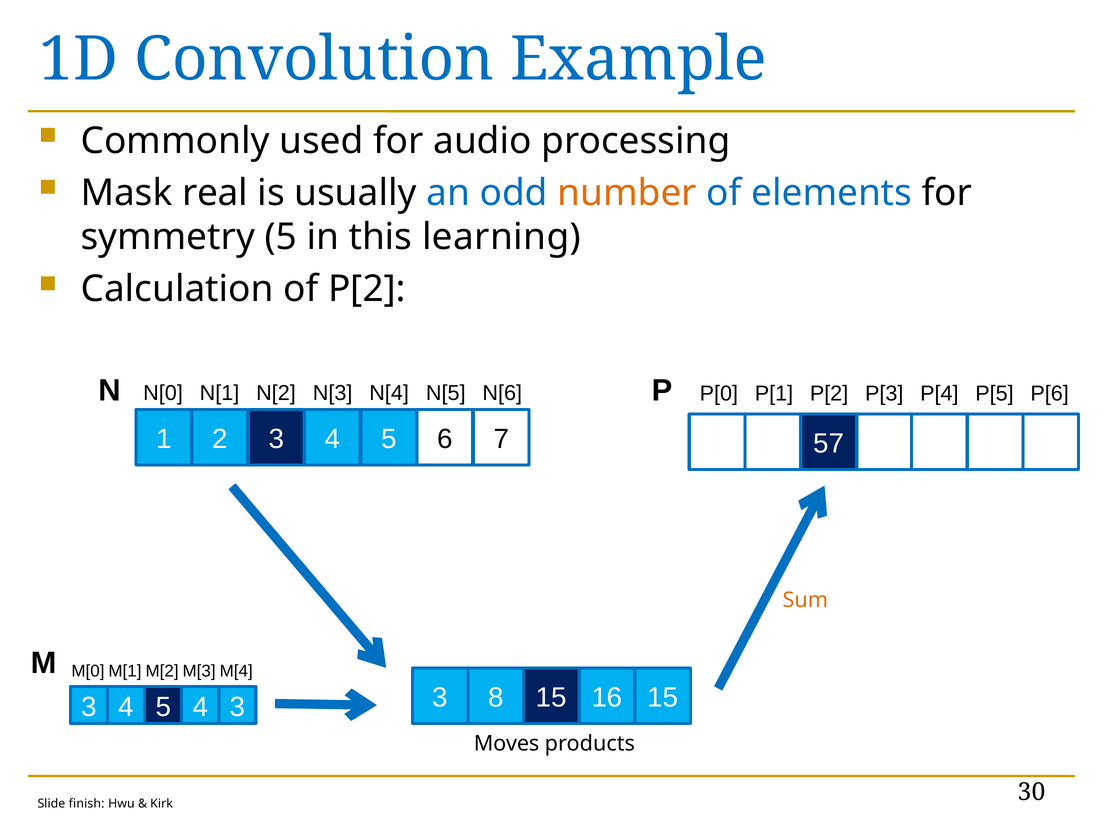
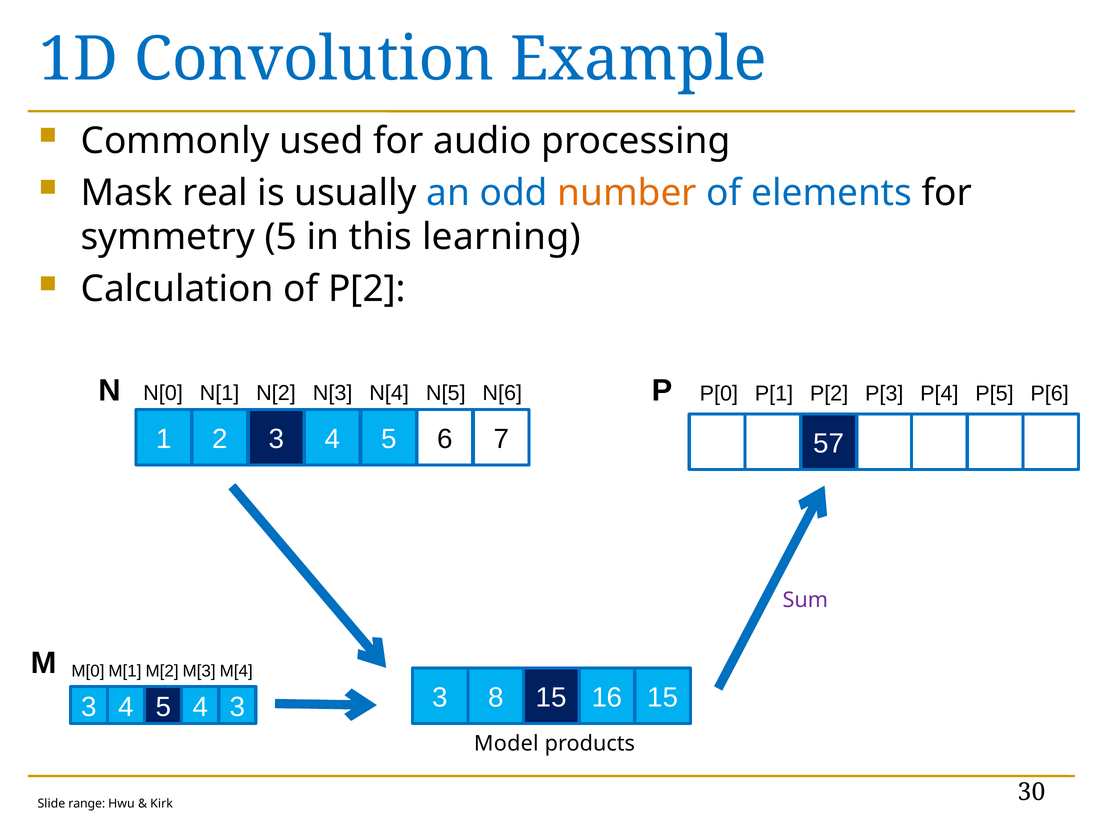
Sum colour: orange -> purple (805, 600)
Moves: Moves -> Model (506, 743)
finish: finish -> range (87, 804)
